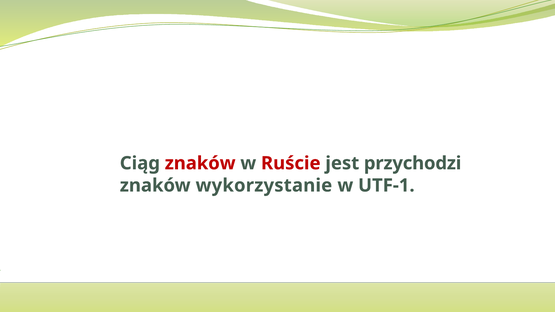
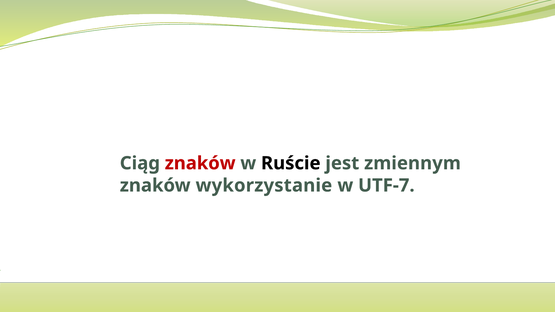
Ruście colour: red -> black (291, 163)
przychodzi: przychodzi -> zmiennym (412, 163)
UTF-1: UTF-1 -> UTF-7 (386, 186)
